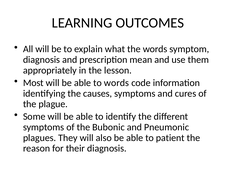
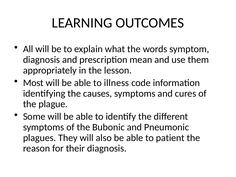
to words: words -> illness (116, 83)
